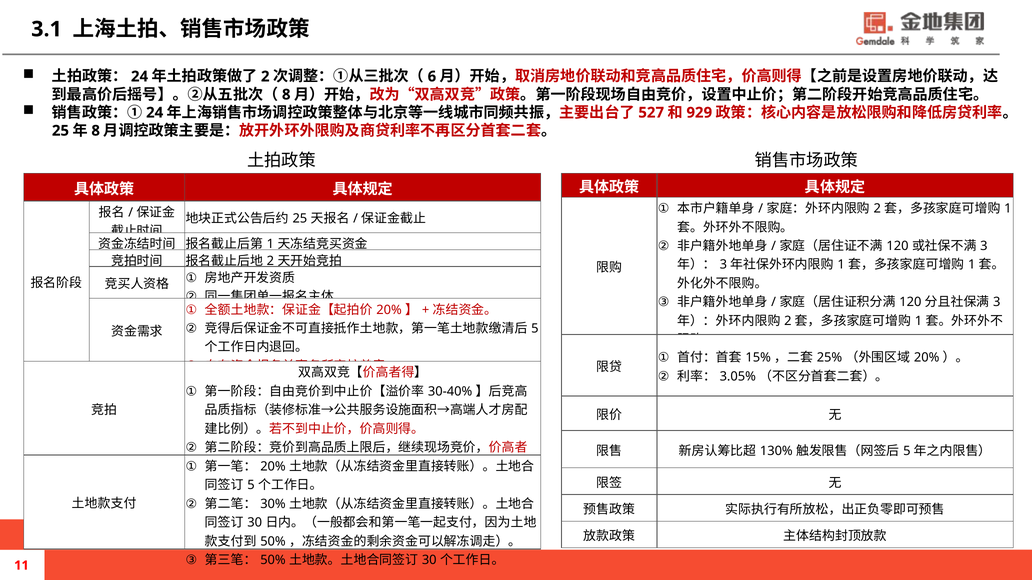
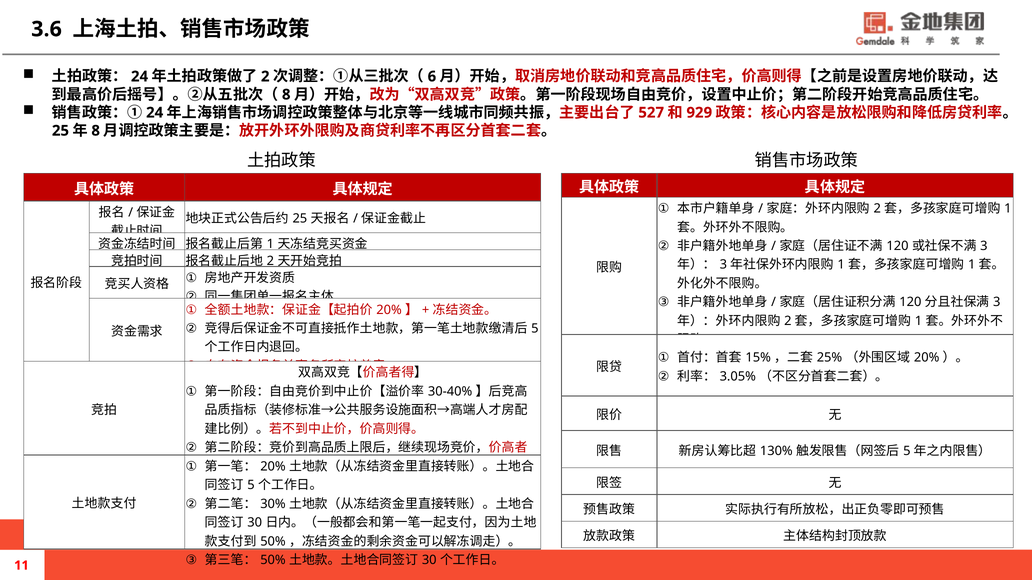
3.1: 3.1 -> 3.6 (47, 29)
